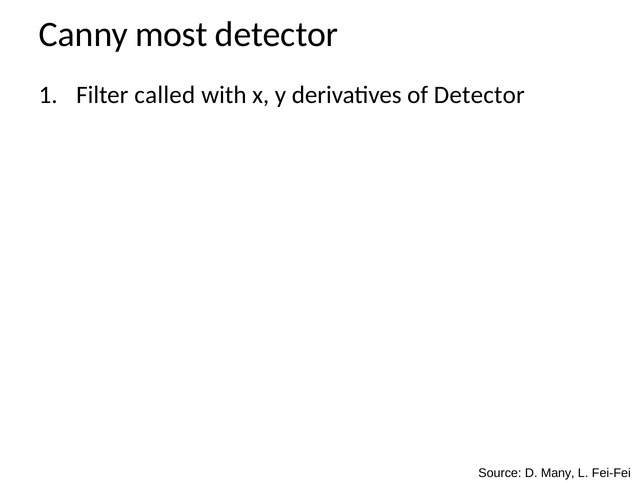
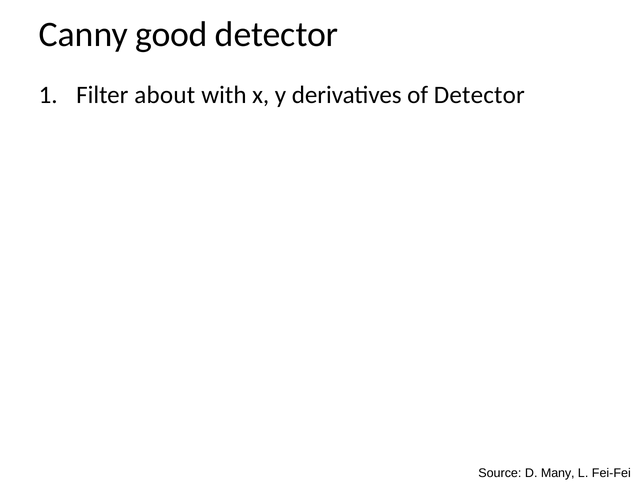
most: most -> good (171, 35)
called: called -> about (165, 95)
